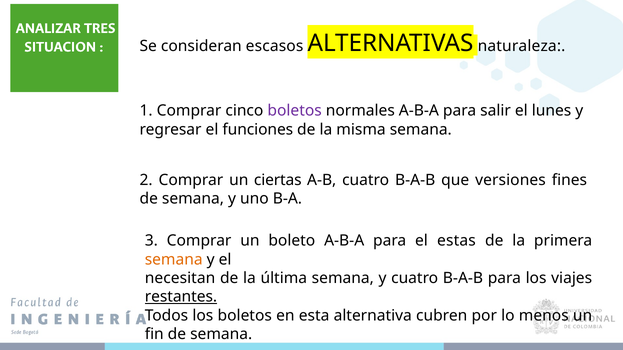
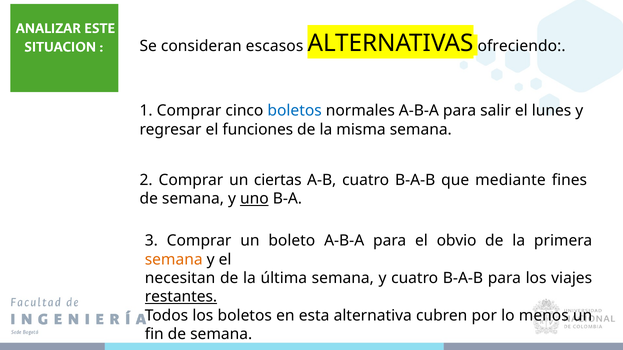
TRES: TRES -> ESTE (100, 28)
naturaleza: naturaleza -> ofreciendo (522, 46)
boletos colour: purple -> blue (295, 111)
versiones: versiones -> mediante (510, 180)
uno underline: none -> present (254, 199)
estas: estas -> obvio (457, 241)
